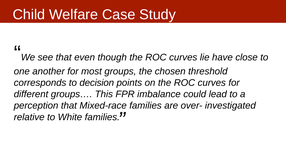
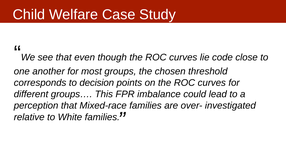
have: have -> code (222, 57)
